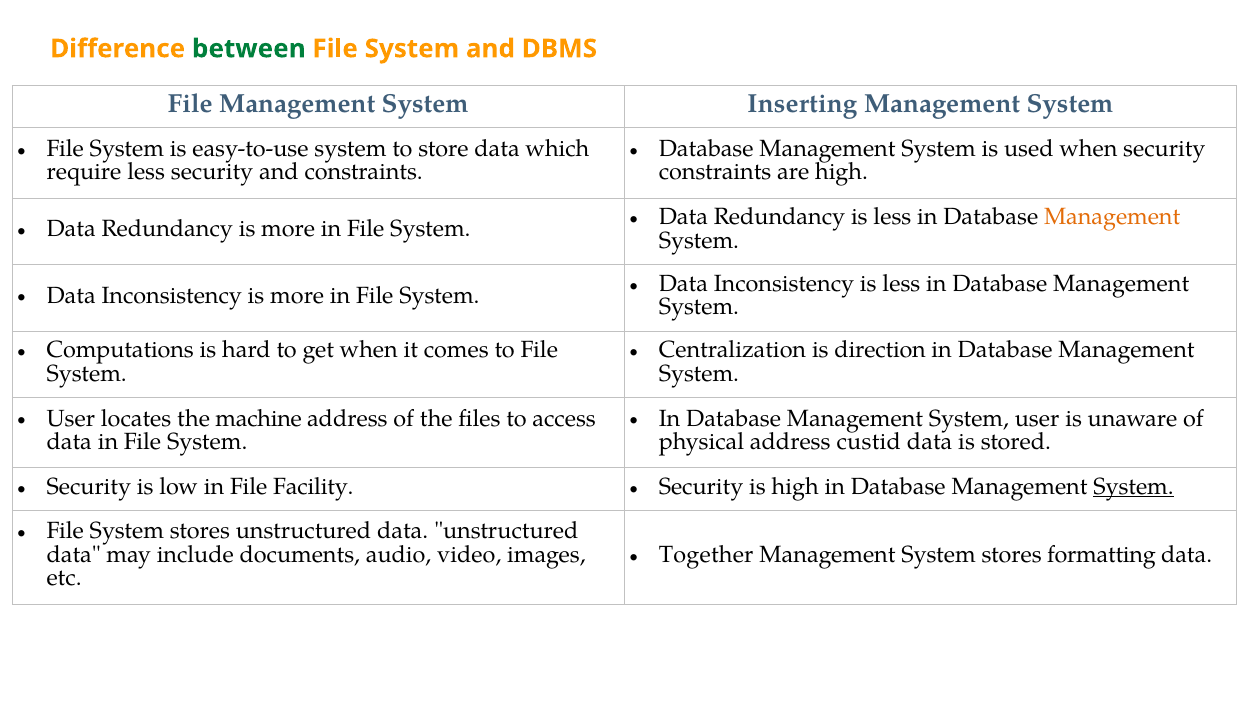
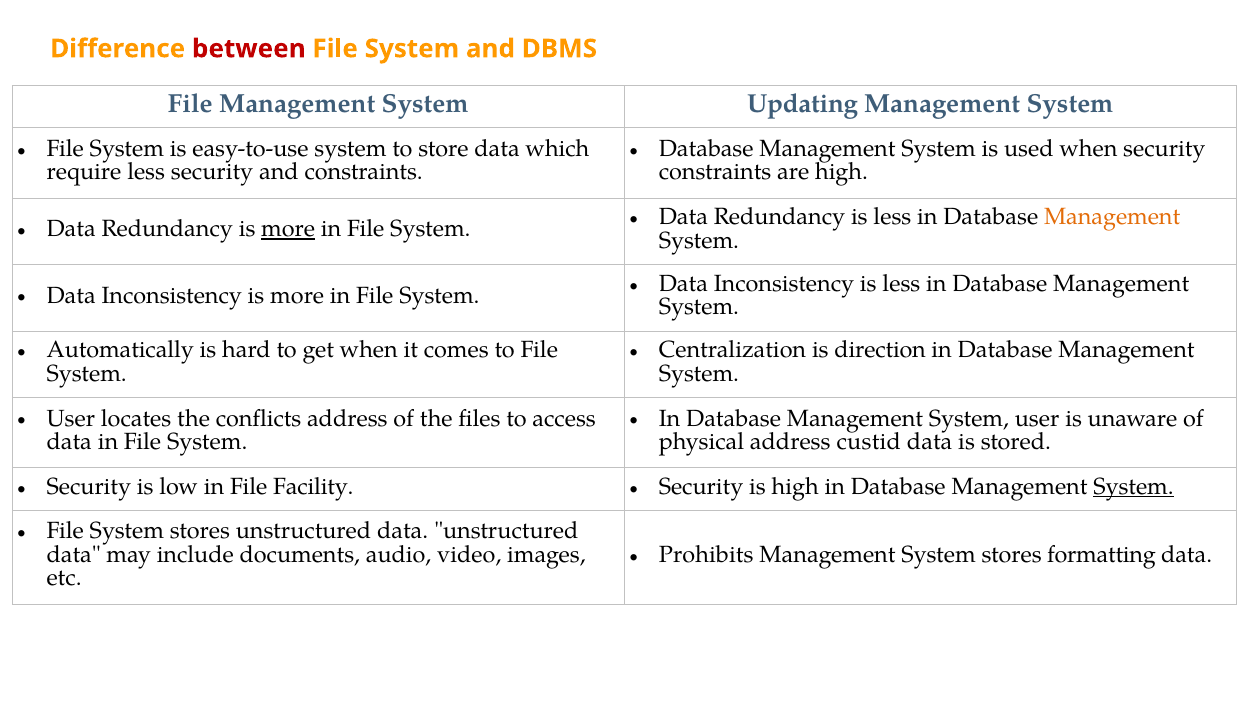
between colour: green -> red (249, 49)
Inserting: Inserting -> Updating (803, 104)
more underline: none -> present (288, 229)
Computations: Computations -> Automatically (120, 350)
machine: machine -> conflicts (259, 419)
Together: Together -> Prohibits (706, 555)
